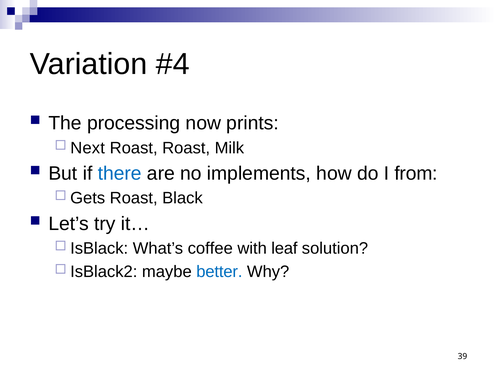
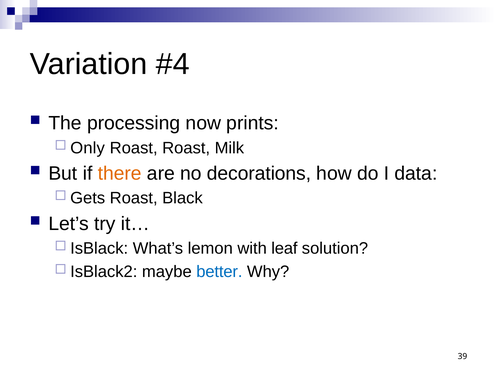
Next: Next -> Only (88, 148)
there colour: blue -> orange (120, 173)
implements: implements -> decorations (259, 173)
from: from -> data (416, 173)
coffee: coffee -> lemon (210, 248)
